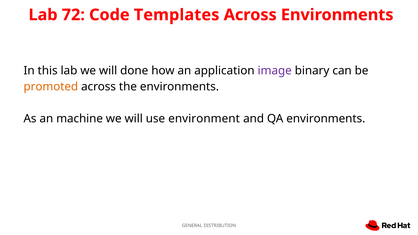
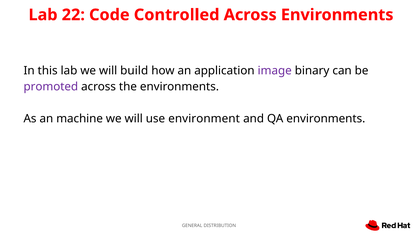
72: 72 -> 22 (73, 15)
Templates: Templates -> Controlled (177, 15)
done: done -> build (134, 71)
promoted colour: orange -> purple (51, 87)
